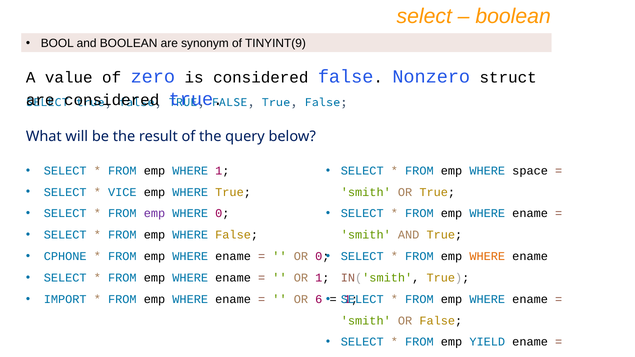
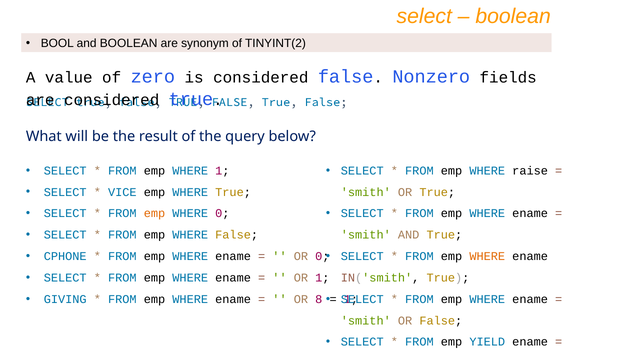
TINYINT(9: TINYINT(9 -> TINYINT(2 (275, 44)
struct: struct -> fields (508, 78)
space: space -> raise (530, 171)
emp colour: purple -> orange (154, 214)
IMPORT: IMPORT -> GIVING (65, 299)
6: 6 -> 8 (319, 299)
